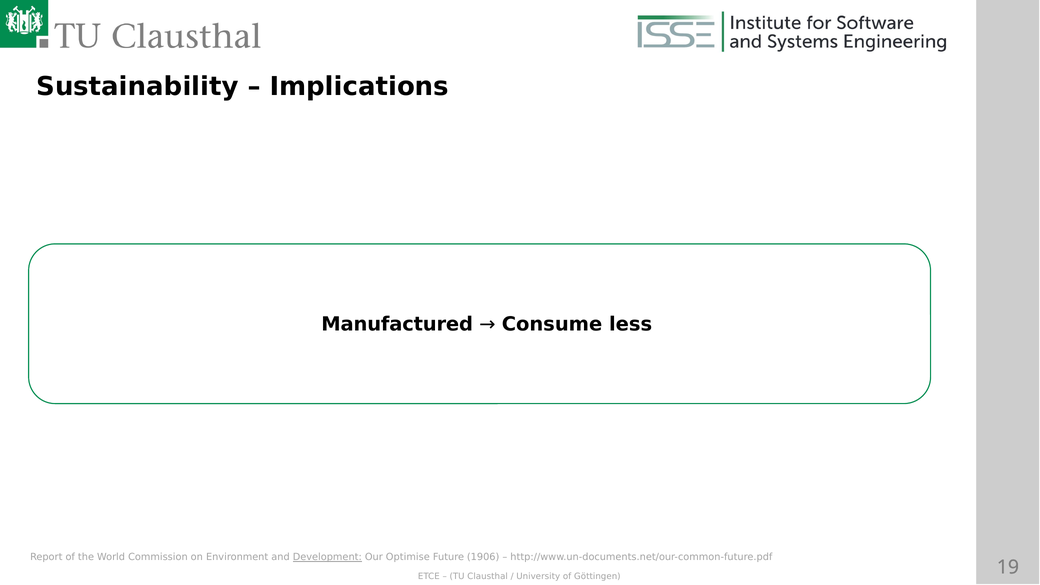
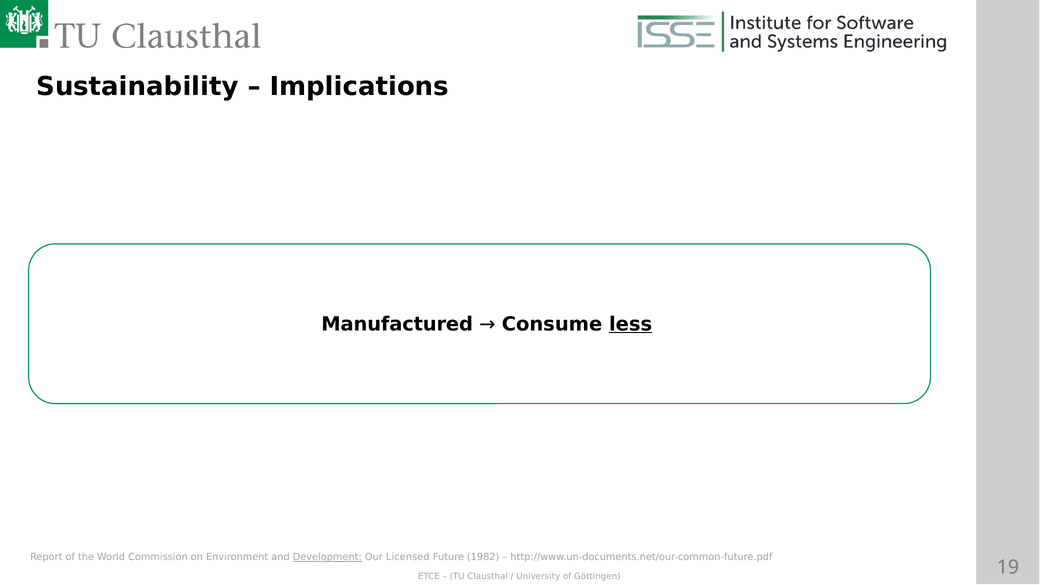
less underline: none -> present (631, 324)
Optimise: Optimise -> Licensed (408, 557)
1906: 1906 -> 1982 (483, 557)
